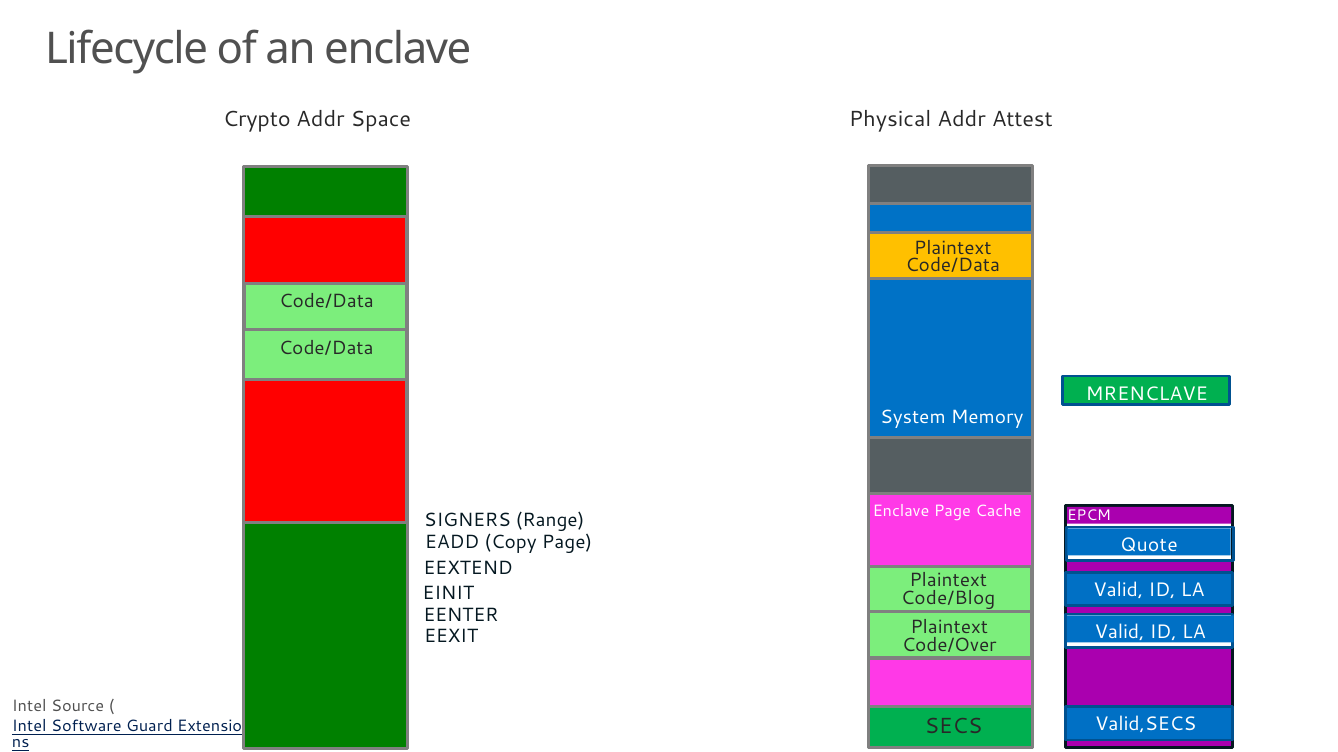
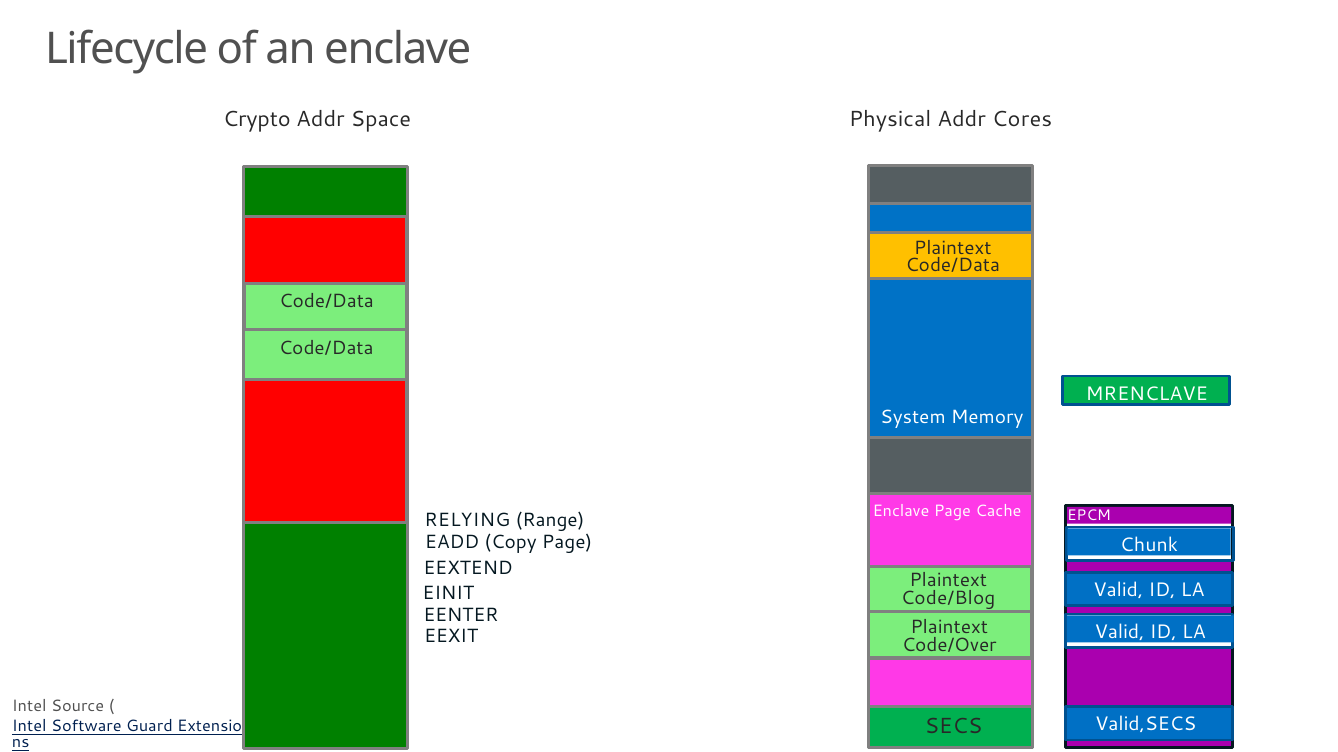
Attest: Attest -> Cores (1022, 119)
SIGNERS: SIGNERS -> RELYING (467, 521)
Quote: Quote -> Chunk (1149, 545)
